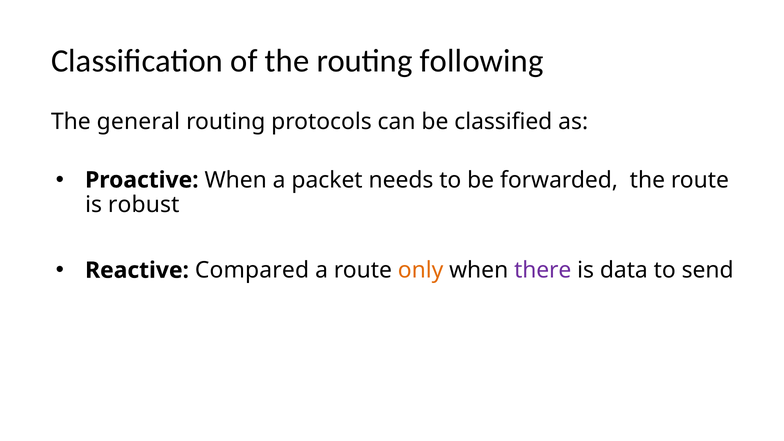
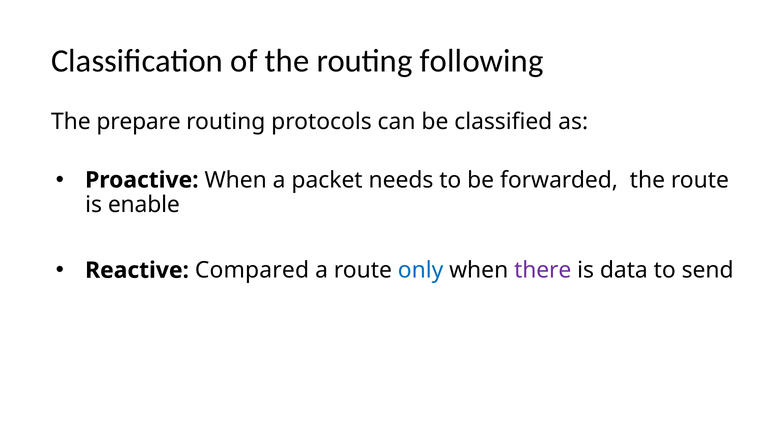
general: general -> prepare (139, 122)
robust: robust -> enable (144, 205)
only colour: orange -> blue (421, 270)
